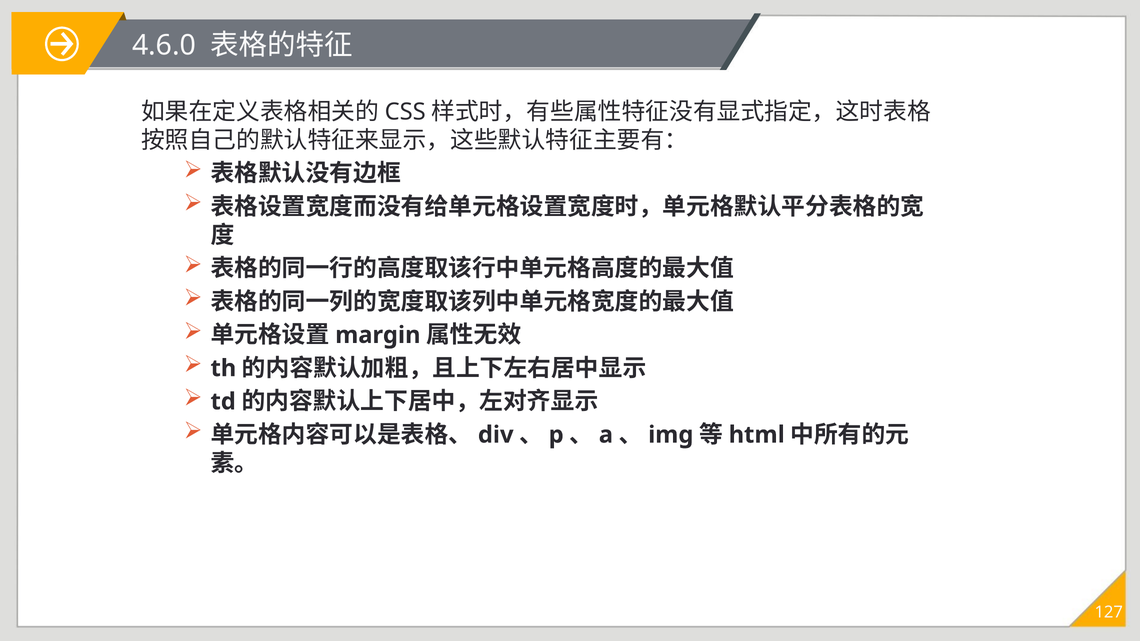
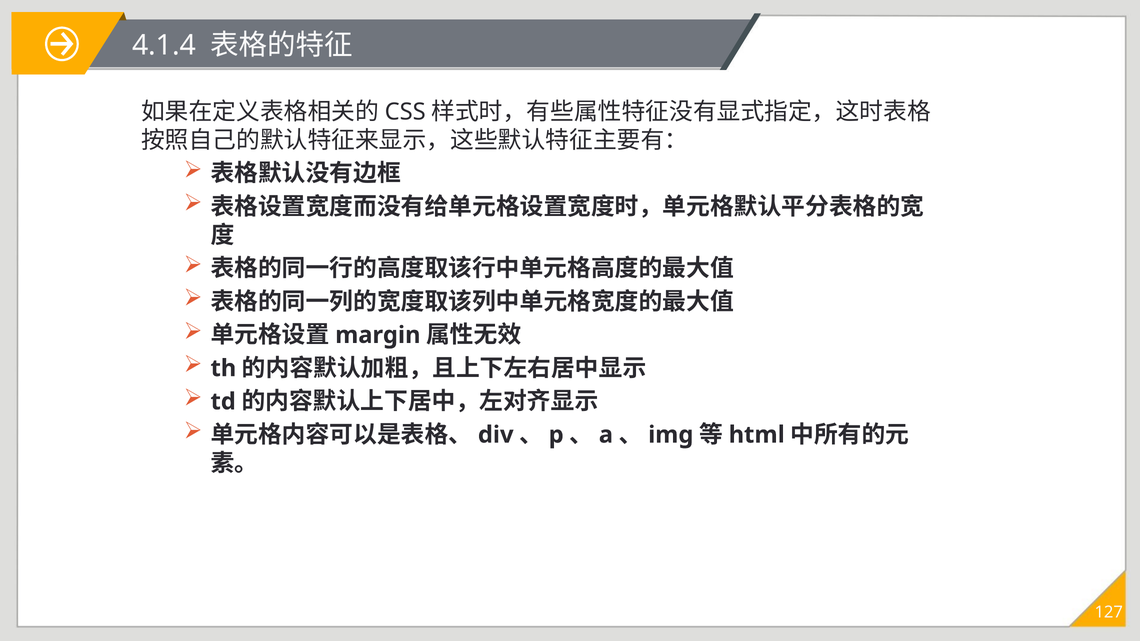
4.6.0: 4.6.0 -> 4.1.4 (164, 45)
